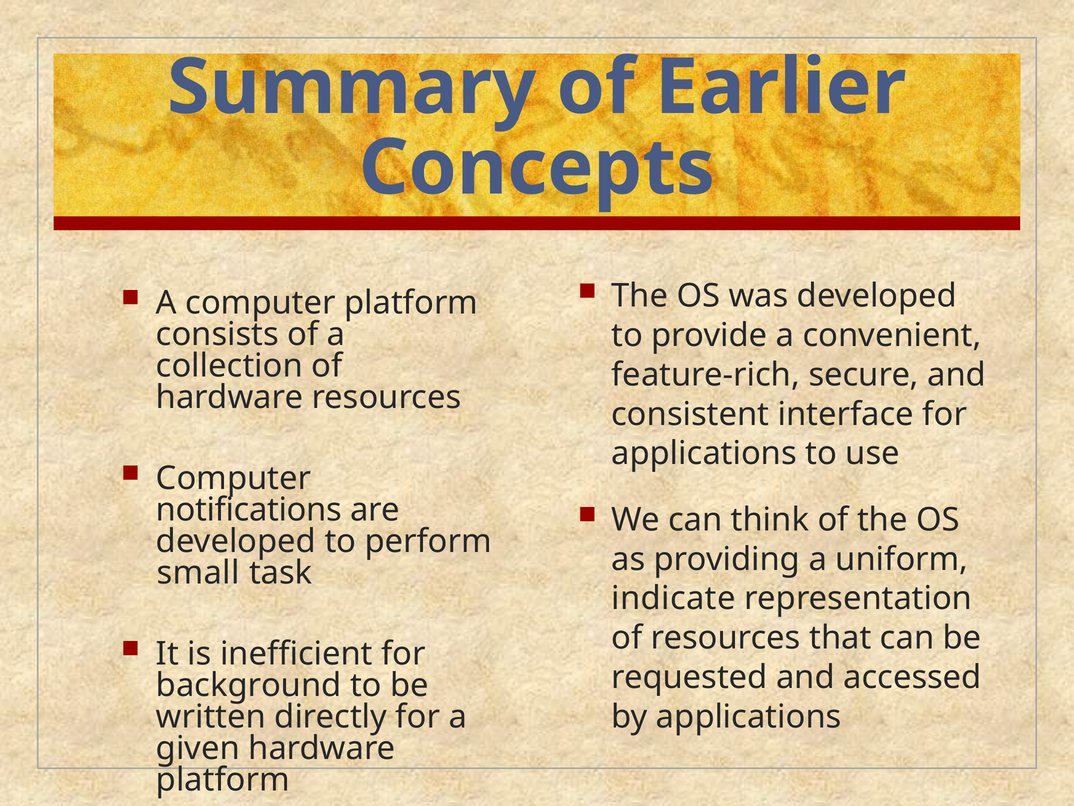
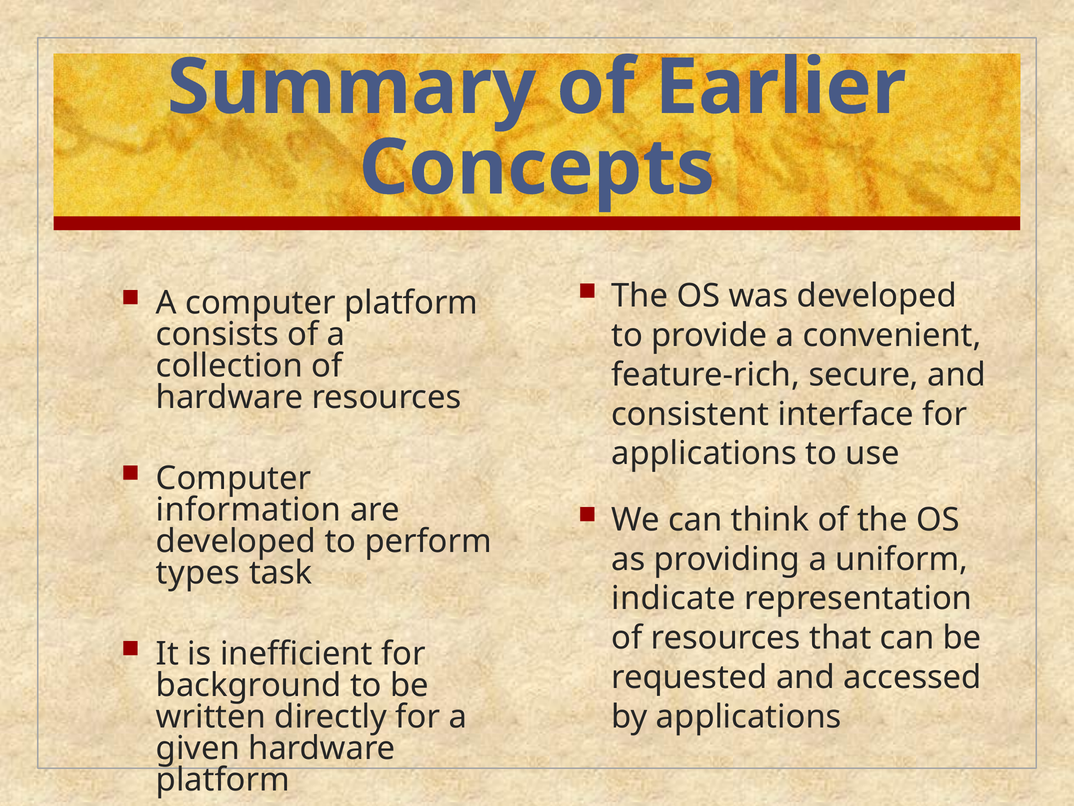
notifications: notifications -> information (249, 509)
small: small -> types (198, 572)
